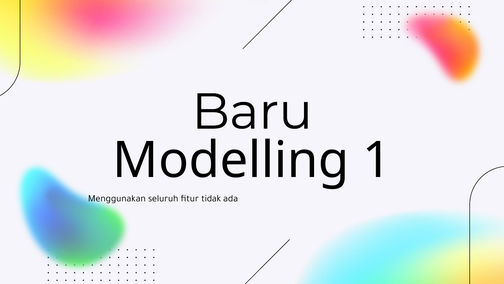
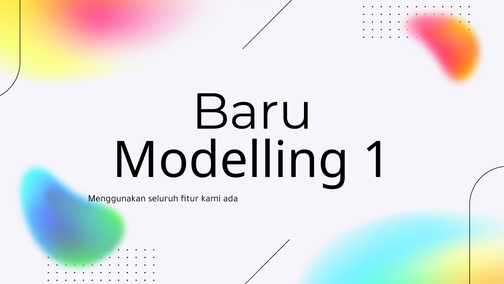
tidak: tidak -> kami (211, 198)
